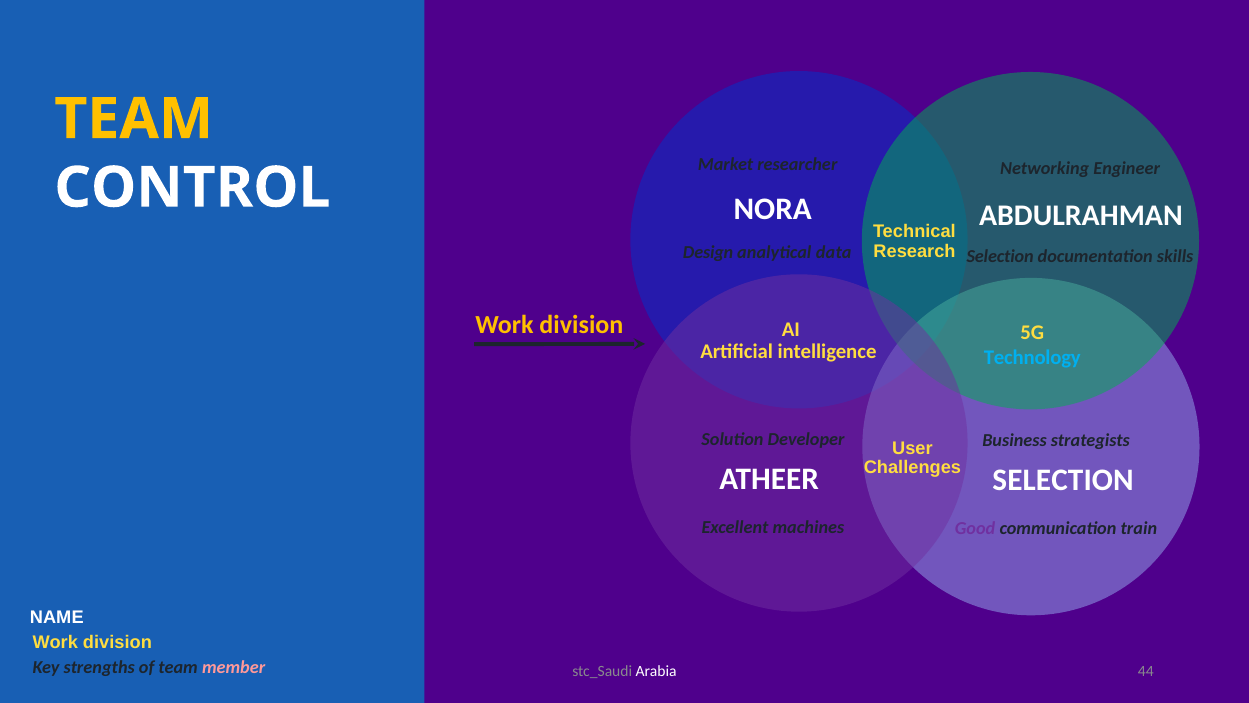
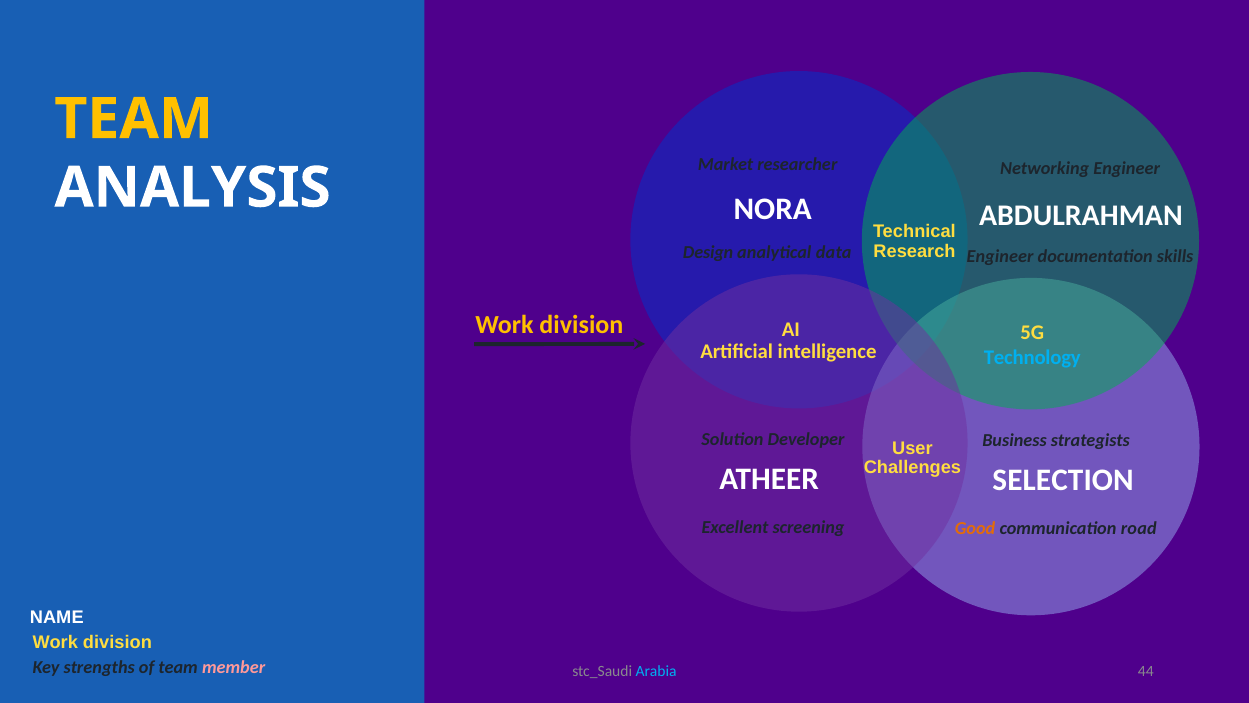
CONTROL: CONTROL -> ANALYSIS (193, 188)
Selection: Selection -> Engineer (1000, 256)
machines: machines -> screening (808, 527)
Good colour: purple -> orange (975, 528)
train: train -> road (1139, 528)
Arabia colour: white -> light blue (656, 671)
